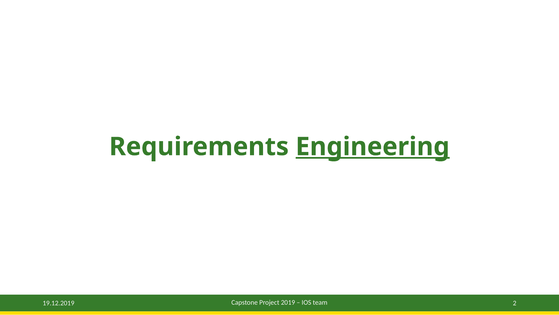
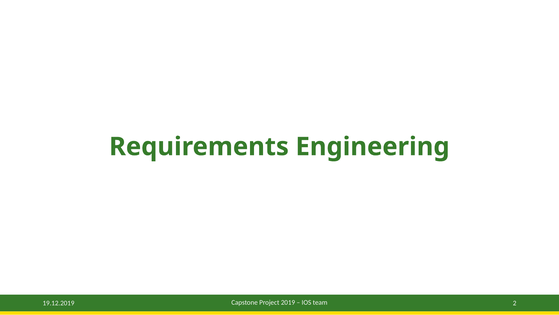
Engineering underline: present -> none (373, 146)
